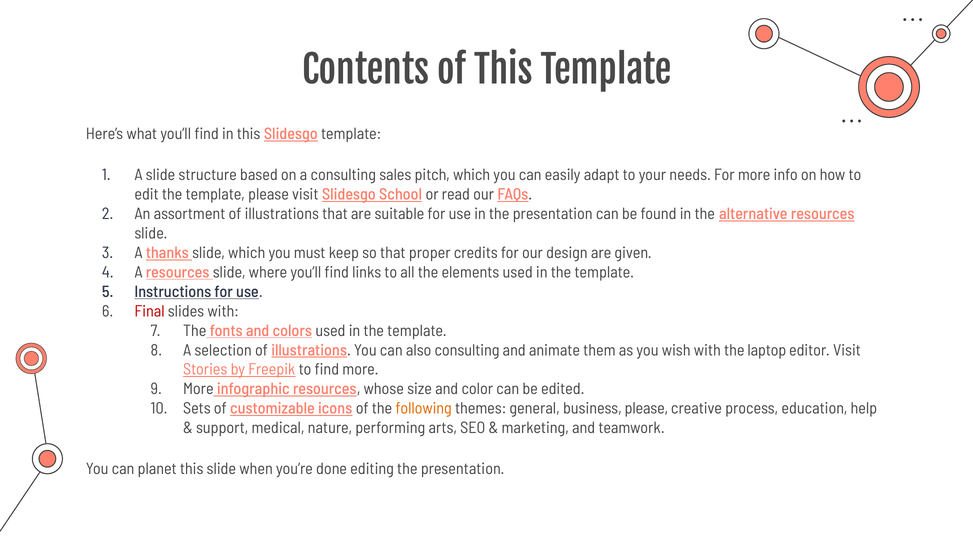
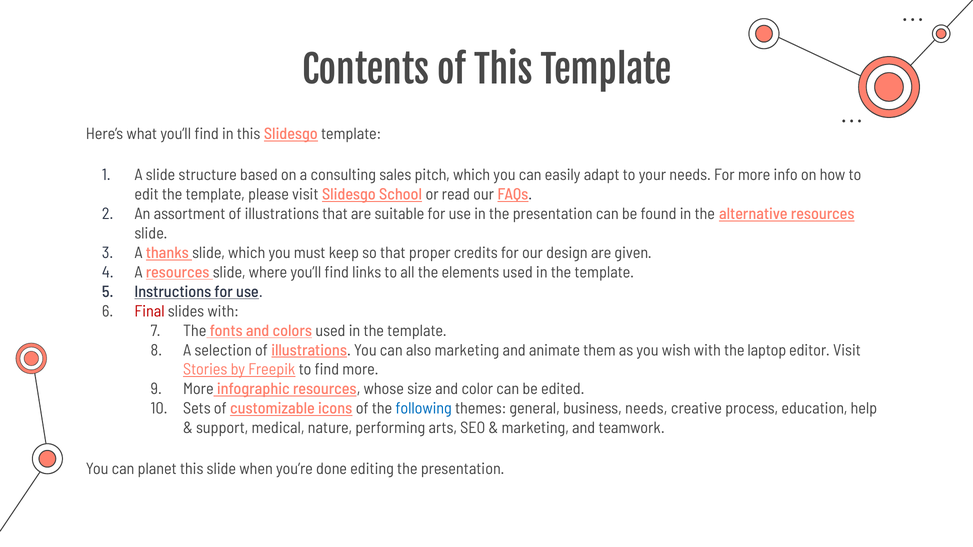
also consulting: consulting -> marketing (467, 350)
following colour: orange -> blue (424, 409)
business please: please -> needs (646, 409)
